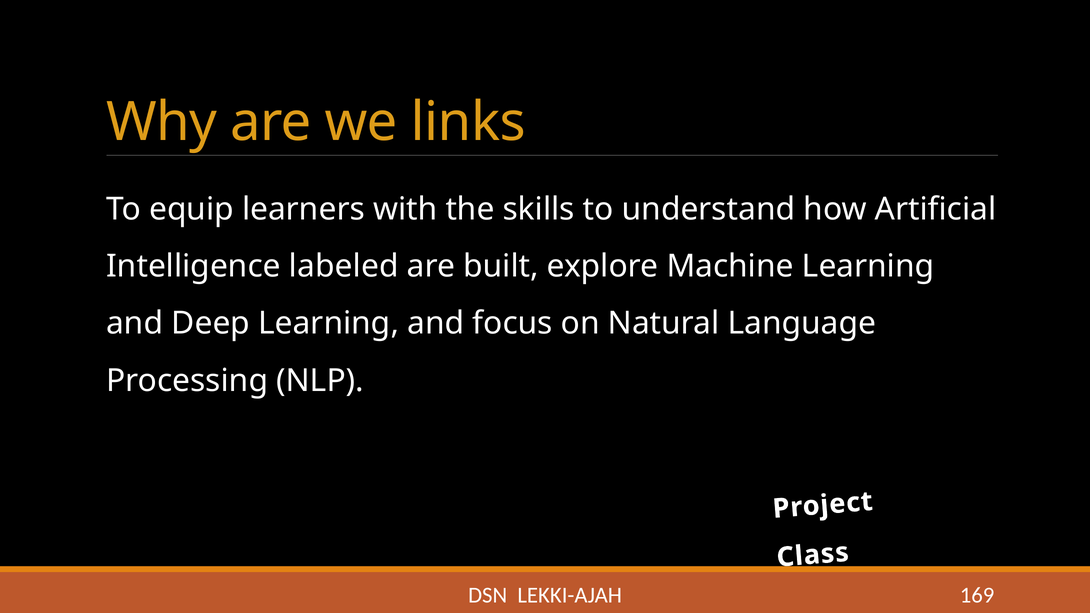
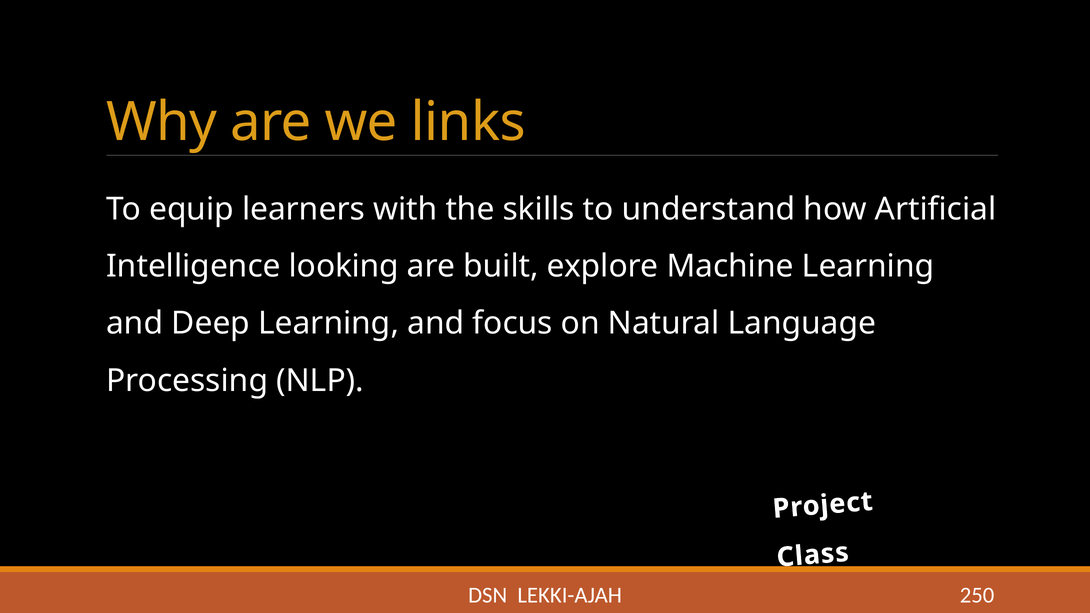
labeled: labeled -> looking (344, 266)
169: 169 -> 250 (977, 595)
